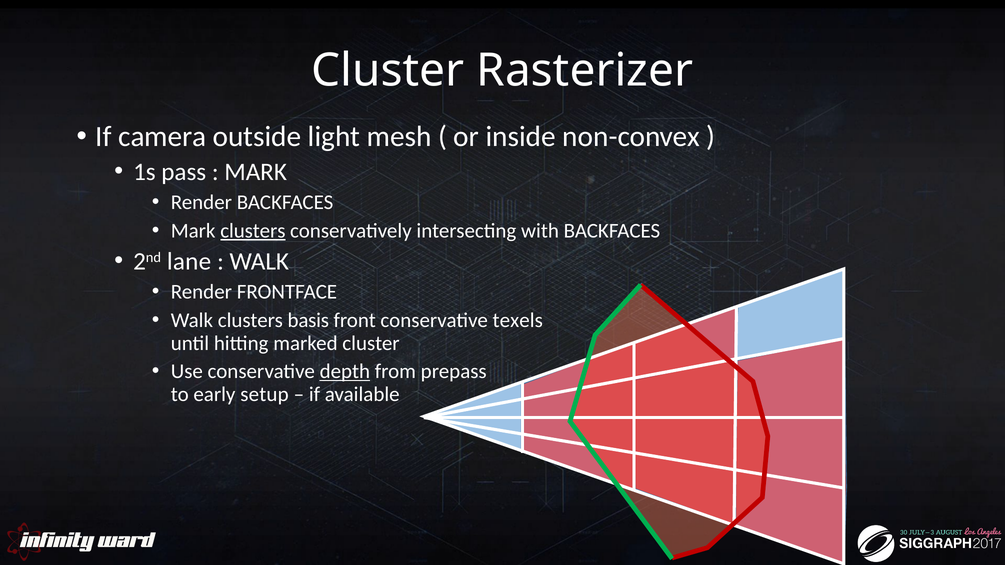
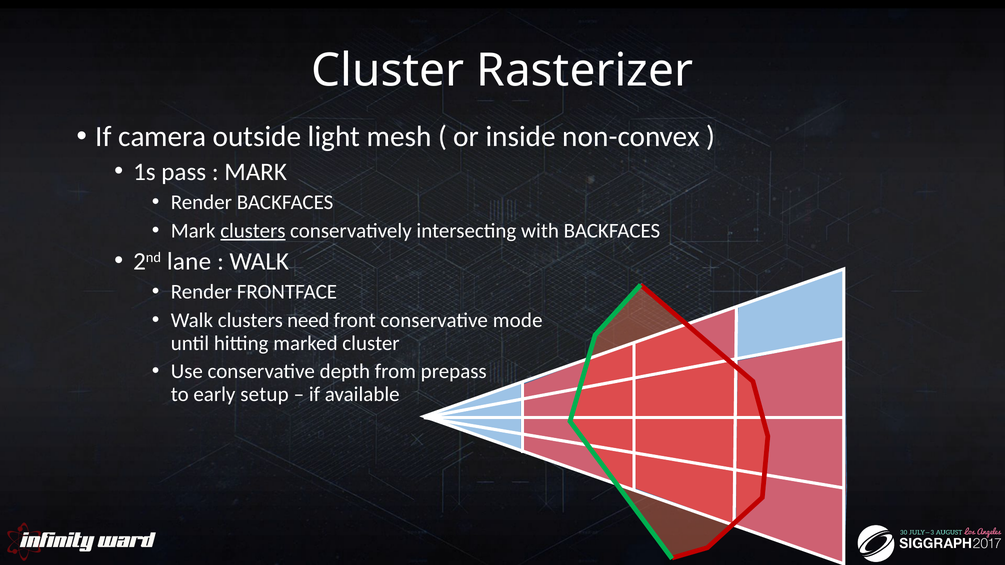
basis: basis -> need (308, 320)
texels: texels -> mode (518, 320)
depth underline: present -> none (345, 372)
